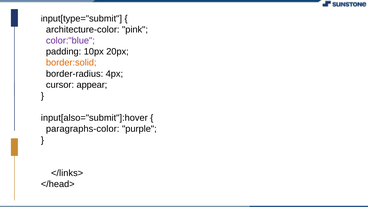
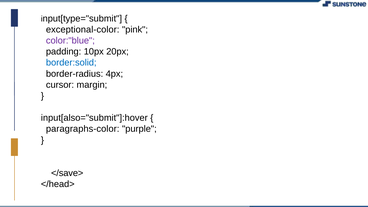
architecture-color: architecture-color -> exceptional-color (83, 30)
border:solid colour: orange -> blue (71, 63)
appear: appear -> margin (92, 85)
</links>: </links> -> </save> (67, 173)
